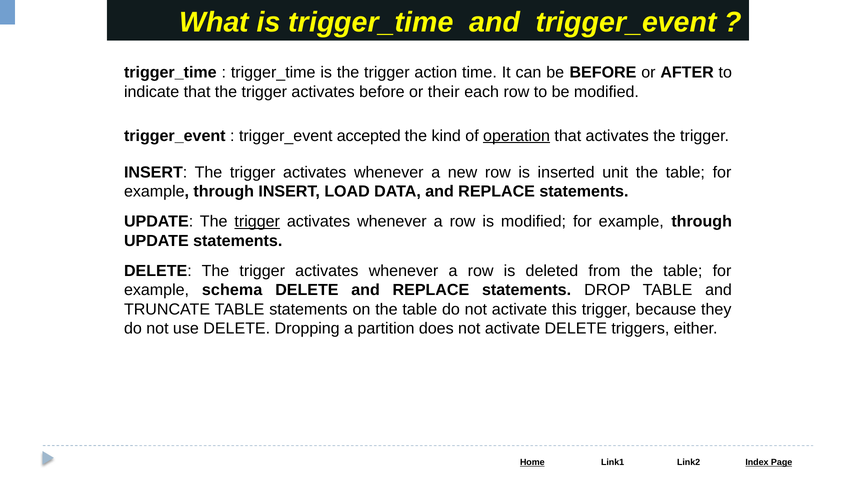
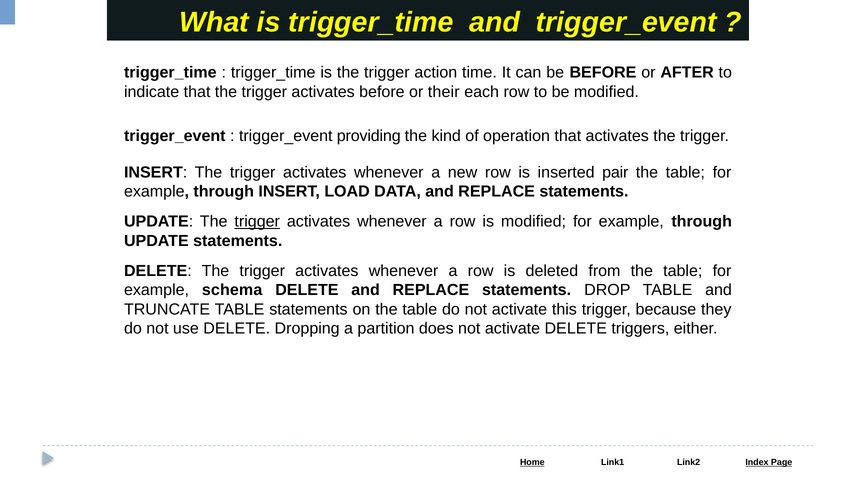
accepted: accepted -> providing (369, 136)
operation underline: present -> none (517, 136)
unit: unit -> pair (615, 173)
